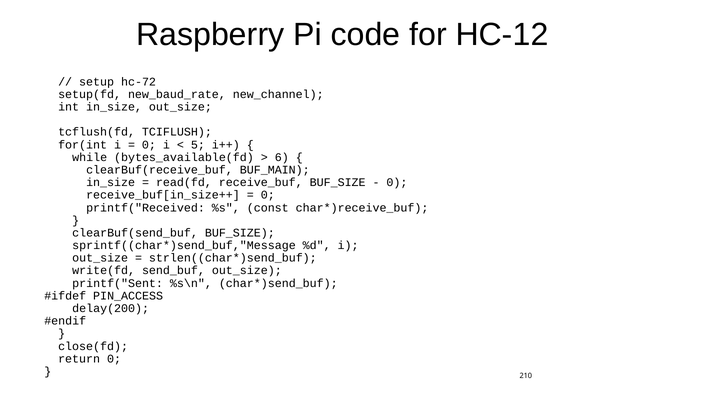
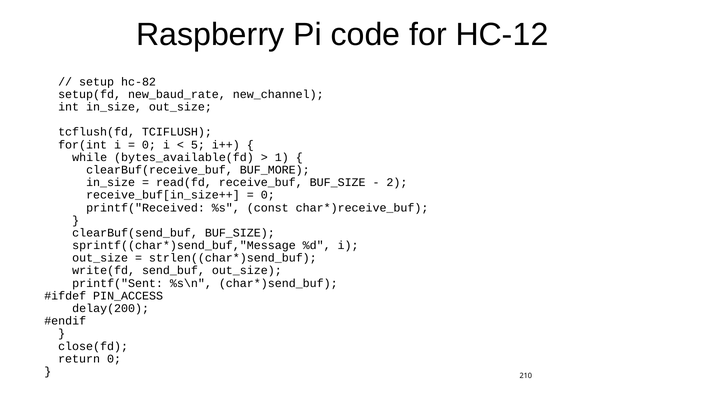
hc-72: hc-72 -> hc-82 (139, 82)
6: 6 -> 1 (282, 157)
BUF_MAIN: BUF_MAIN -> BUF_MORE (275, 170)
0: 0 -> 2 (397, 183)
